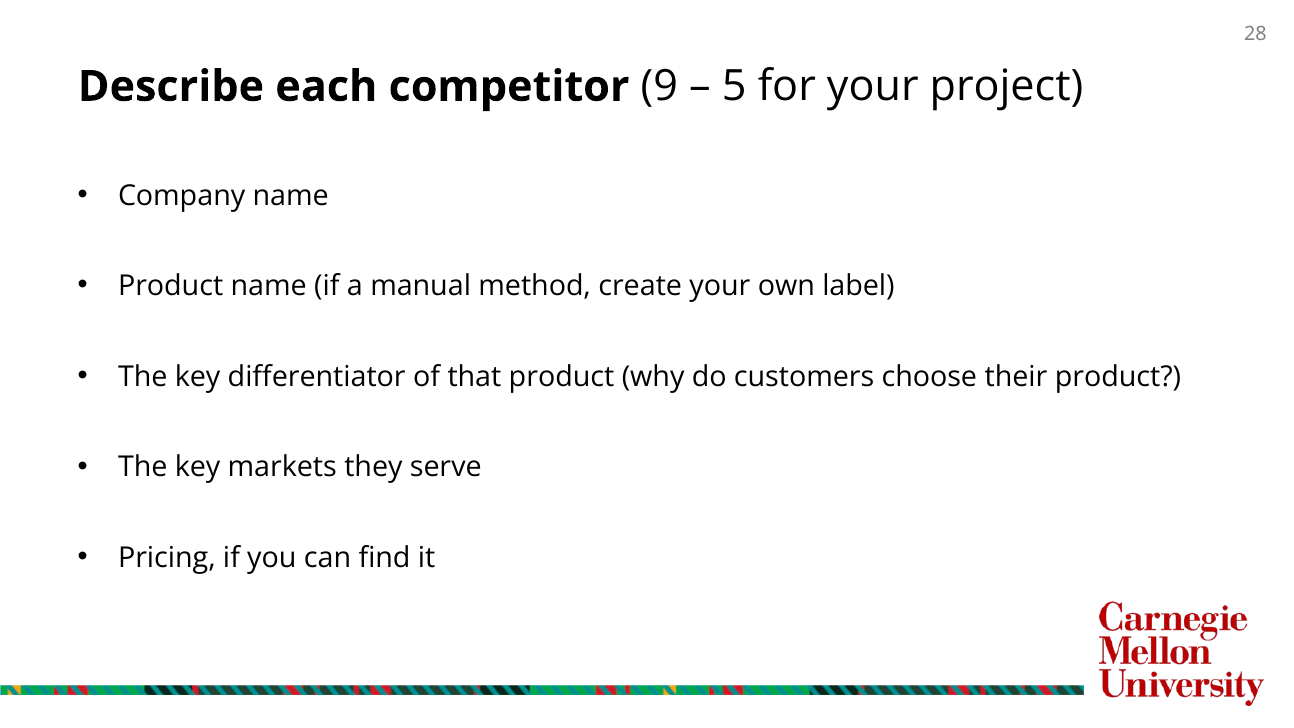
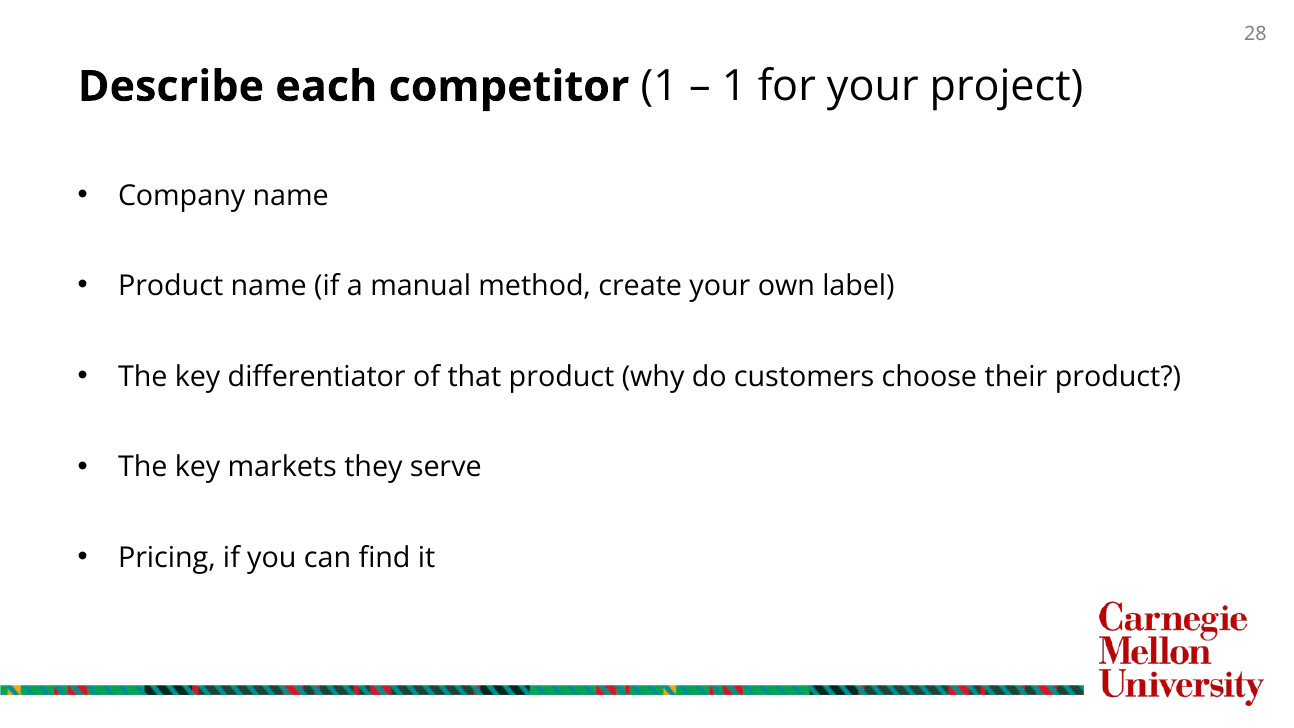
competitor 9: 9 -> 1 (659, 87)
5: 5 -> 1 (734, 87)
